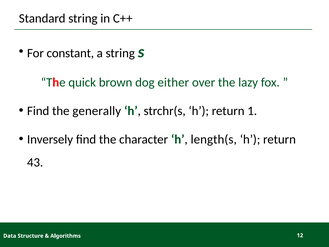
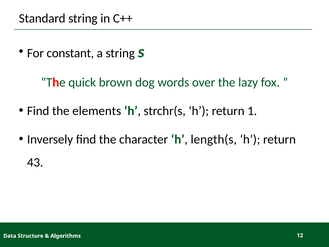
either: either -> words (173, 82)
generally: generally -> elements (97, 111)
